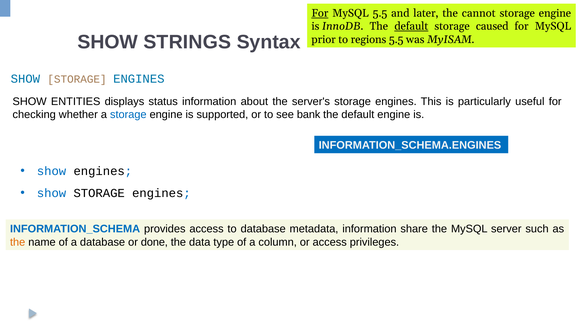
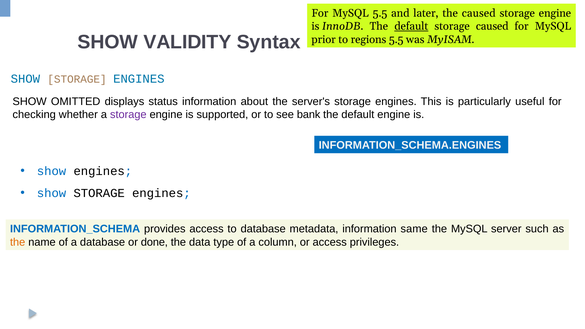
For underline: present -> none (320, 13)
the cannot: cannot -> caused (479, 13)
STRINGS: STRINGS -> VALIDITY (187, 42)
ENTITIES: ENTITIES -> OMITTED (76, 102)
storage colour: blue -> purple (128, 115)
share: share -> same (414, 229)
